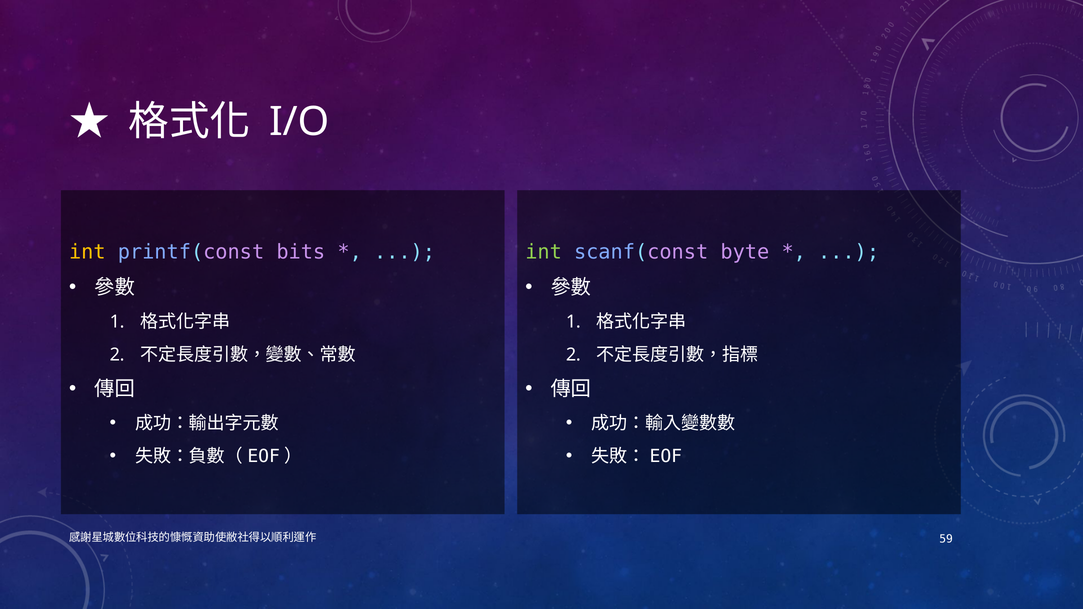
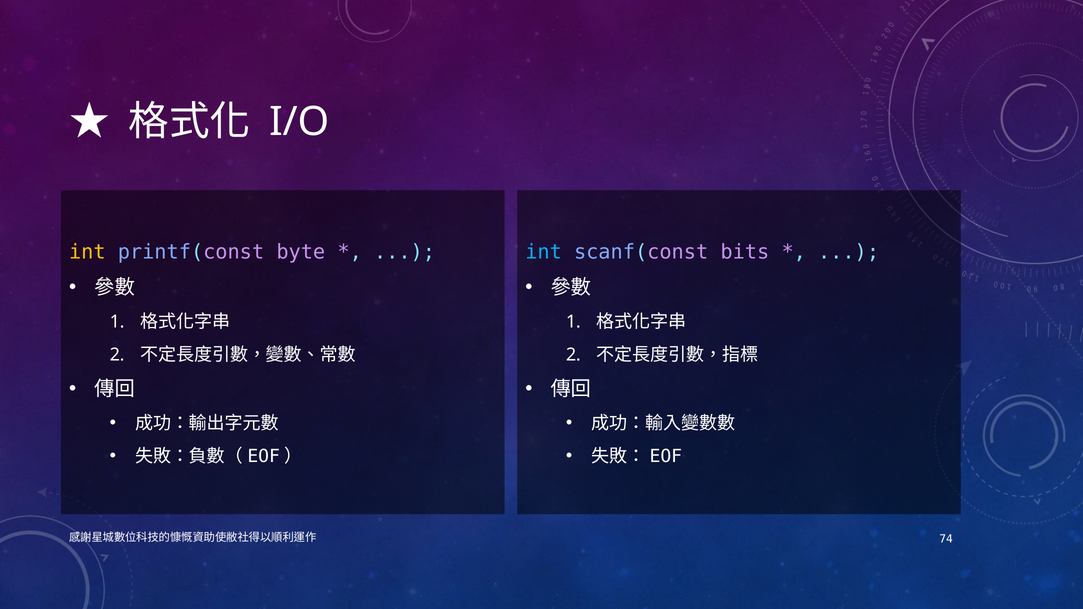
bits: bits -> byte (301, 252)
int colour: light green -> light blue (544, 252)
byte: byte -> bits (745, 252)
59: 59 -> 74 (946, 539)
